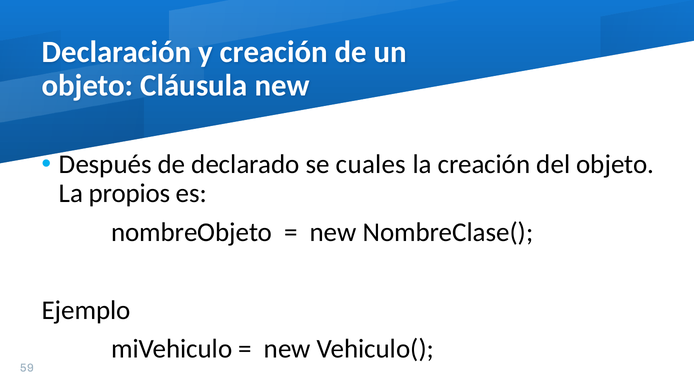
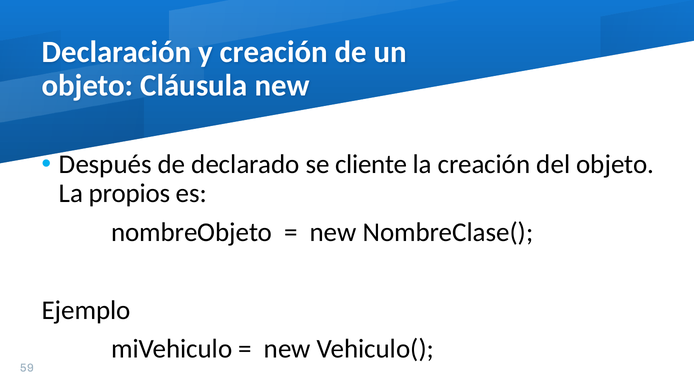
cuales: cuales -> cliente (371, 164)
